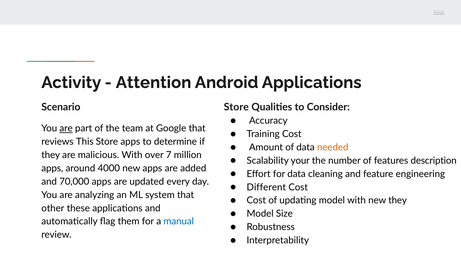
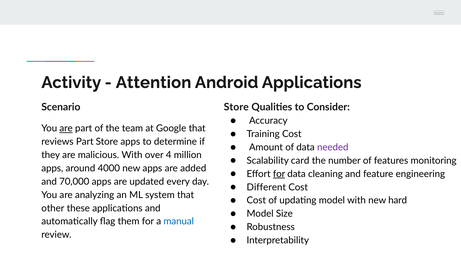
reviews This: This -> Part (85, 141)
needed colour: orange -> purple (333, 147)
7: 7 -> 4 (169, 155)
your: your -> card (300, 160)
description: description -> monitoring (434, 160)
for underline: none -> present (279, 173)
new they: they -> hard (398, 200)
